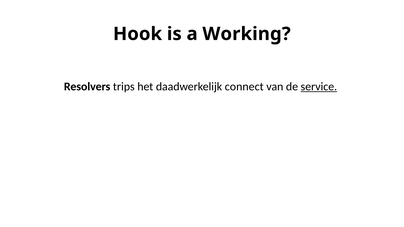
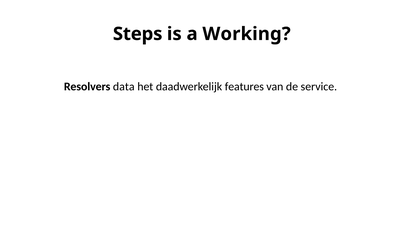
Hook: Hook -> Steps (138, 34)
trips: trips -> data (124, 87)
connect: connect -> features (244, 87)
service underline: present -> none (319, 87)
